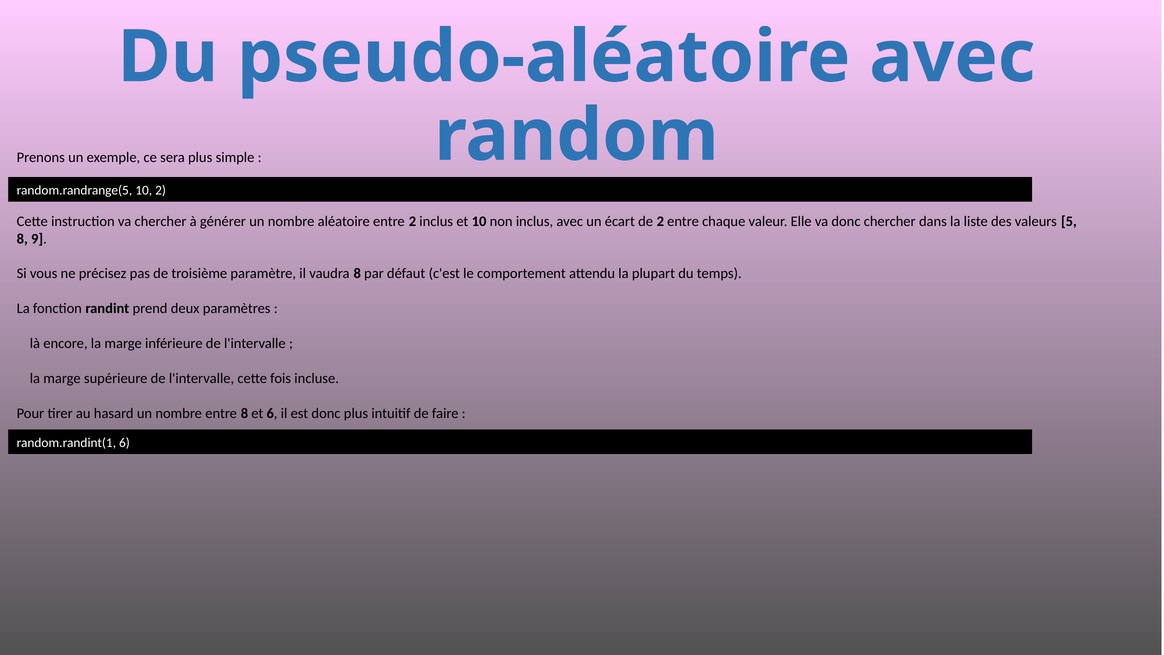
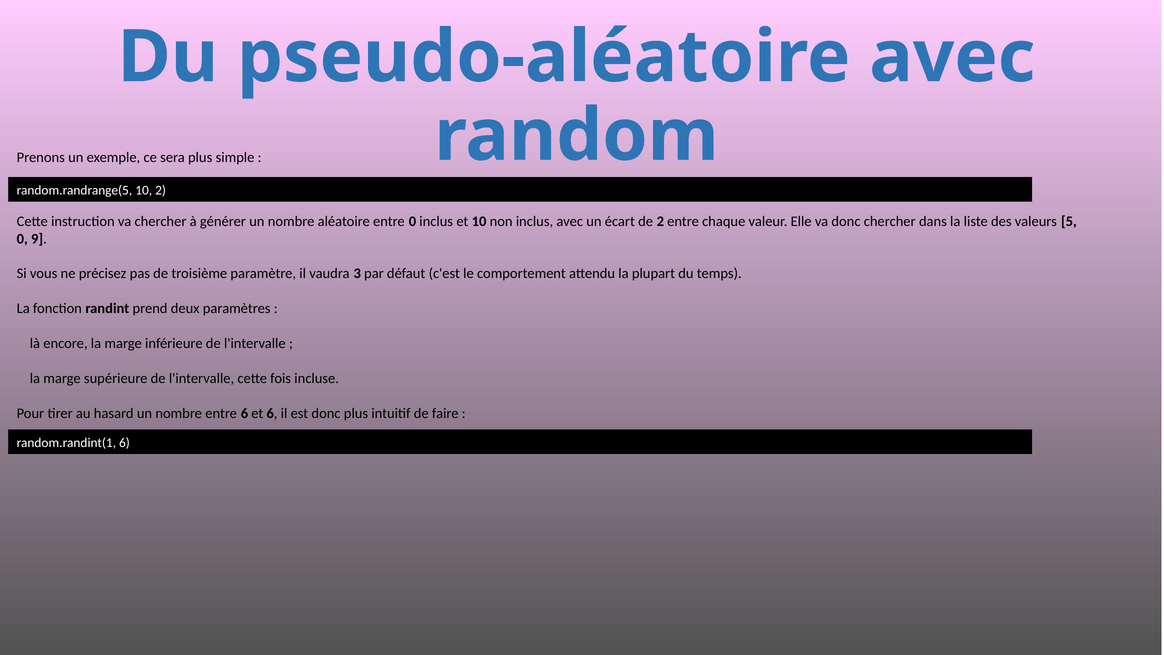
entre 2: 2 -> 0 (413, 221)
8: 8 -> 0 (22, 239)
vaudra 8: 8 -> 3 (357, 274)
entre 8: 8 -> 6 (244, 413)
